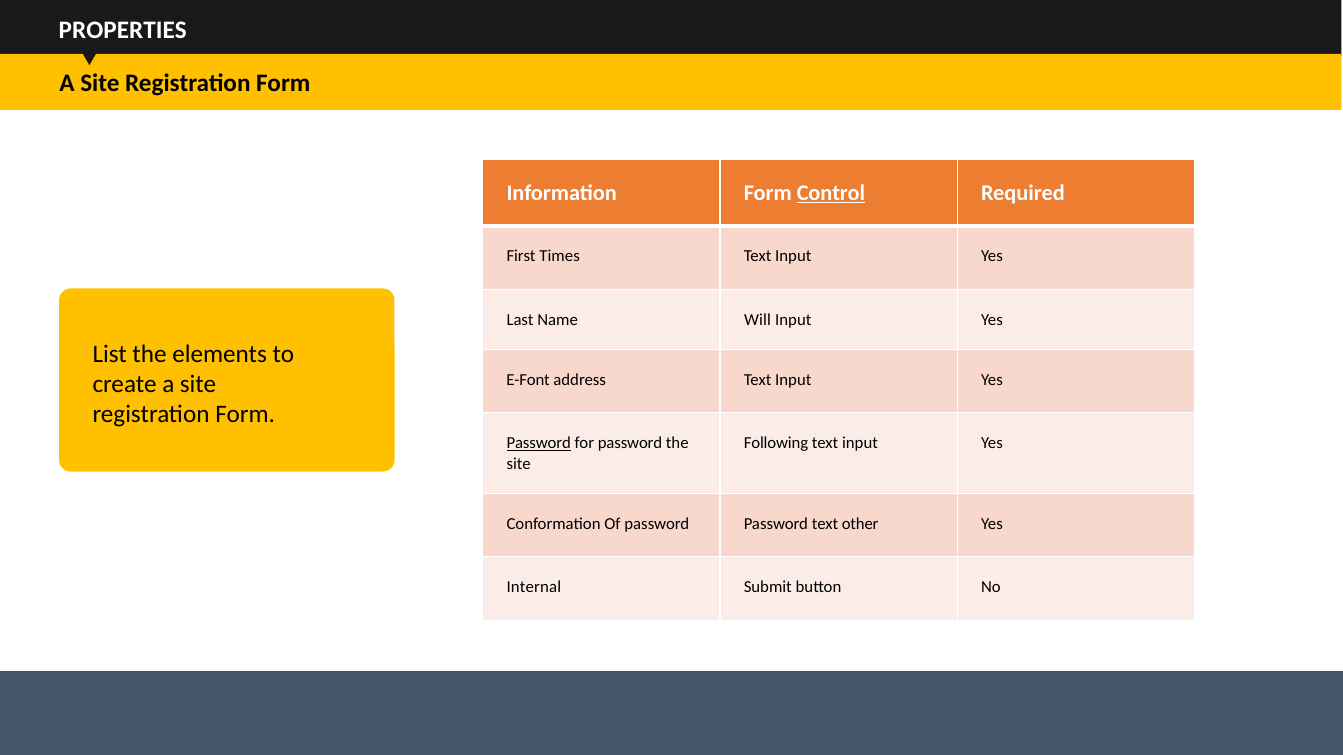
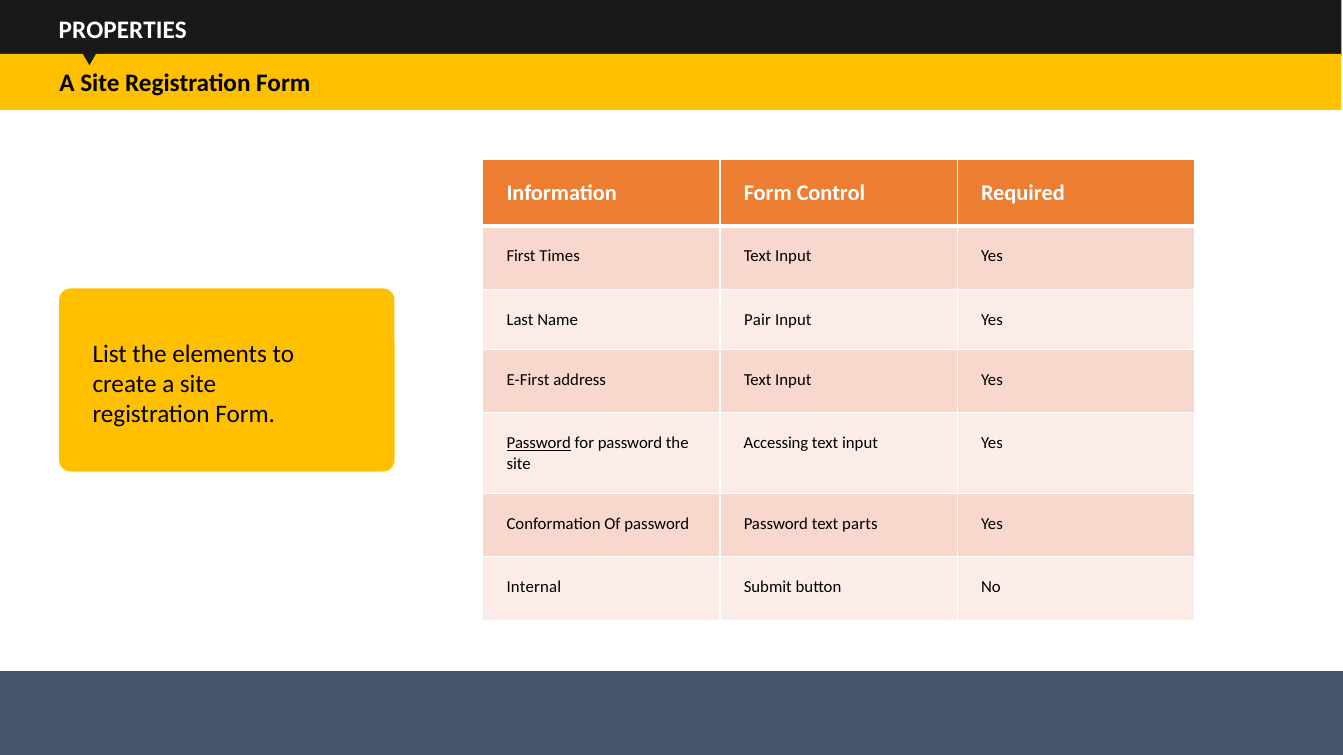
Control underline: present -> none (831, 193)
Will: Will -> Pair (757, 320)
E-Font: E-Font -> E-First (528, 380)
Following: Following -> Accessing (776, 443)
other: other -> parts (860, 524)
